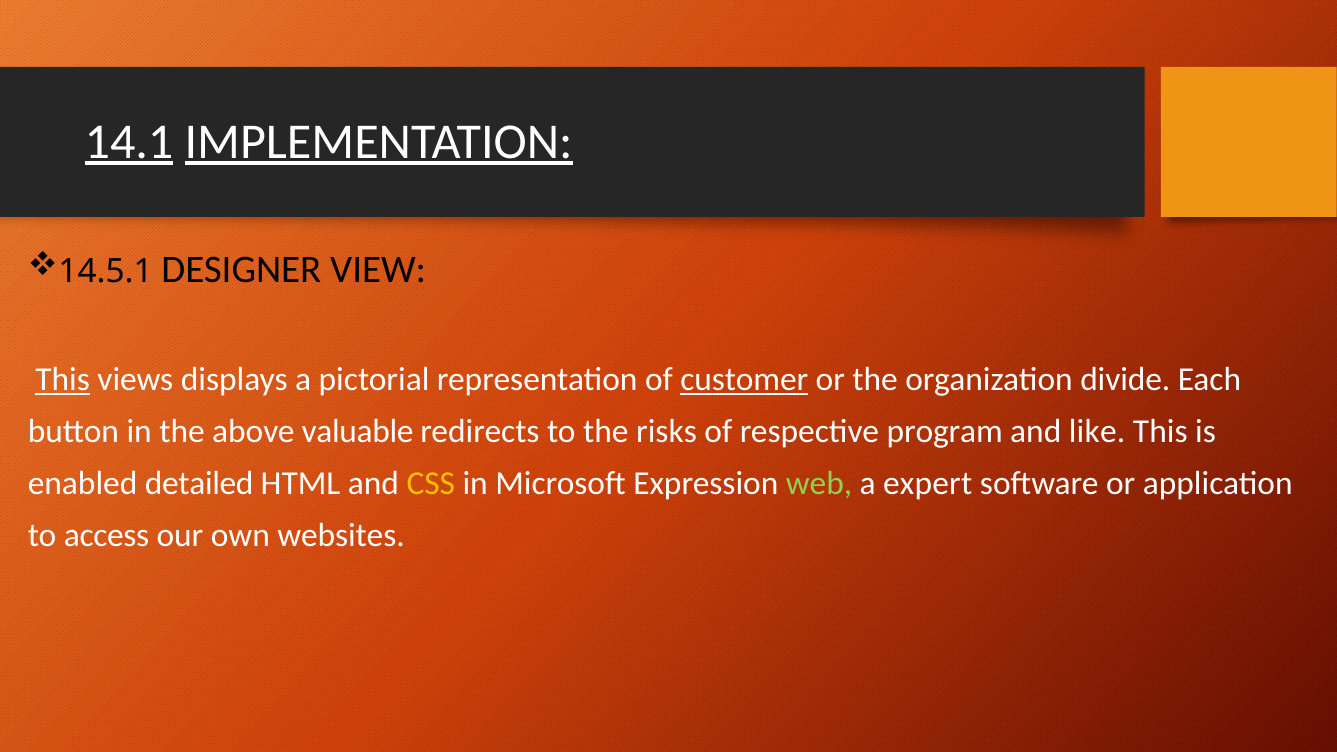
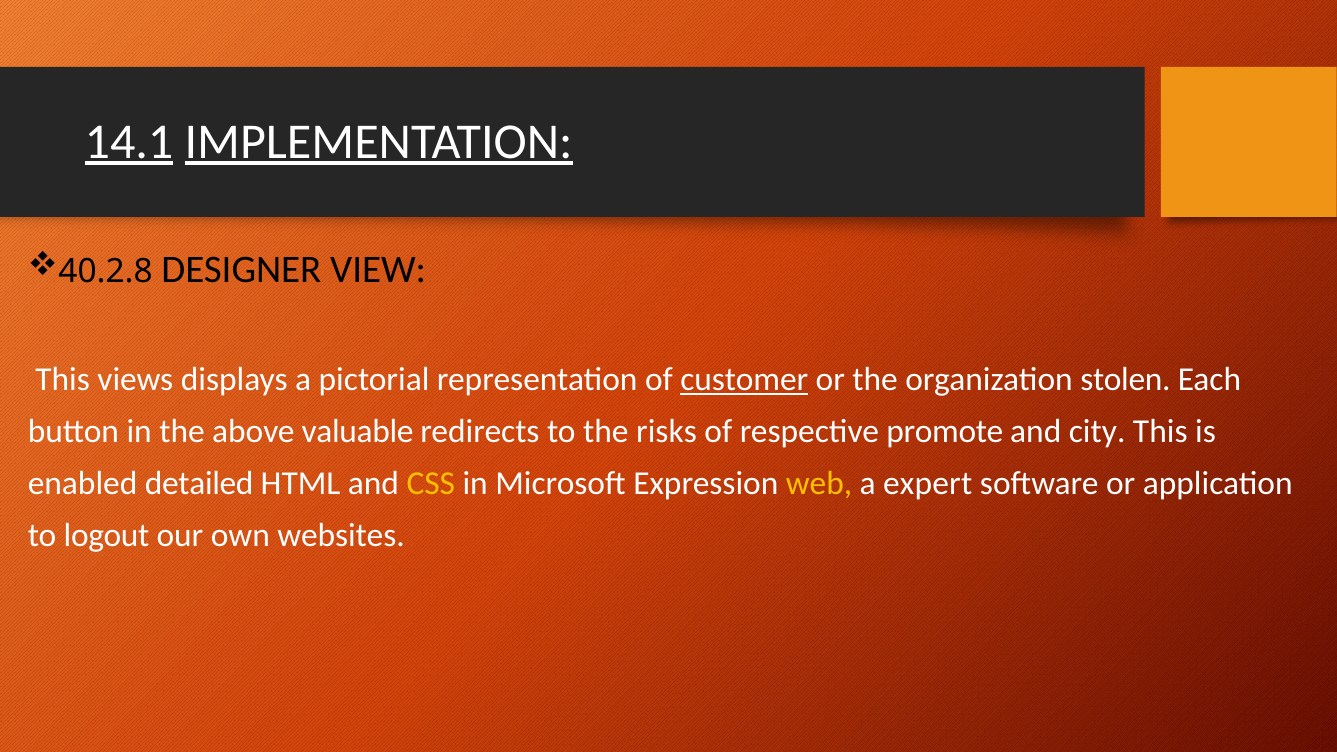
14.5.1: 14.5.1 -> 40.2.8 (106, 271)
This underline: present -> none (63, 379)
divide: divide -> stolen (1125, 379)
program: program -> promote (945, 431)
like: like -> city (1097, 431)
web colour: light green -> yellow (819, 484)
access: access -> logout (107, 536)
